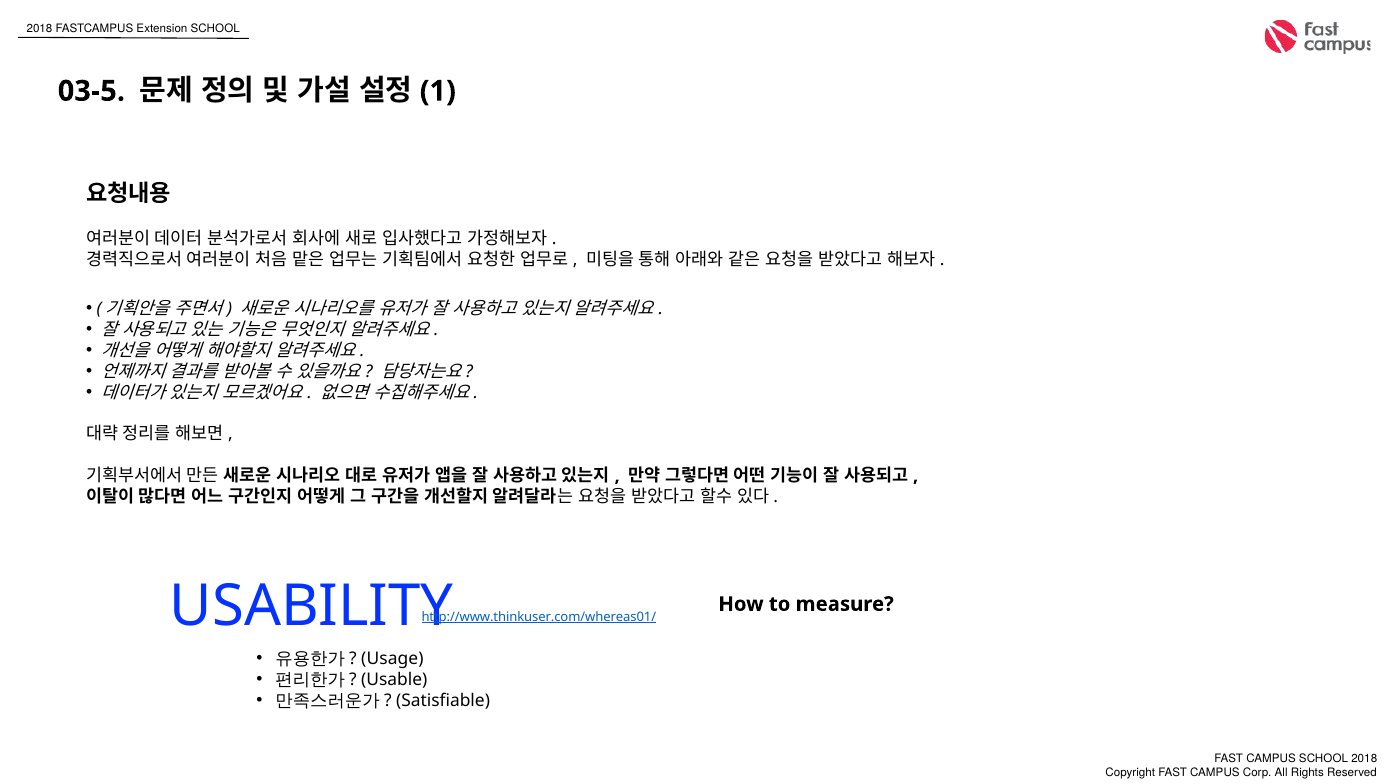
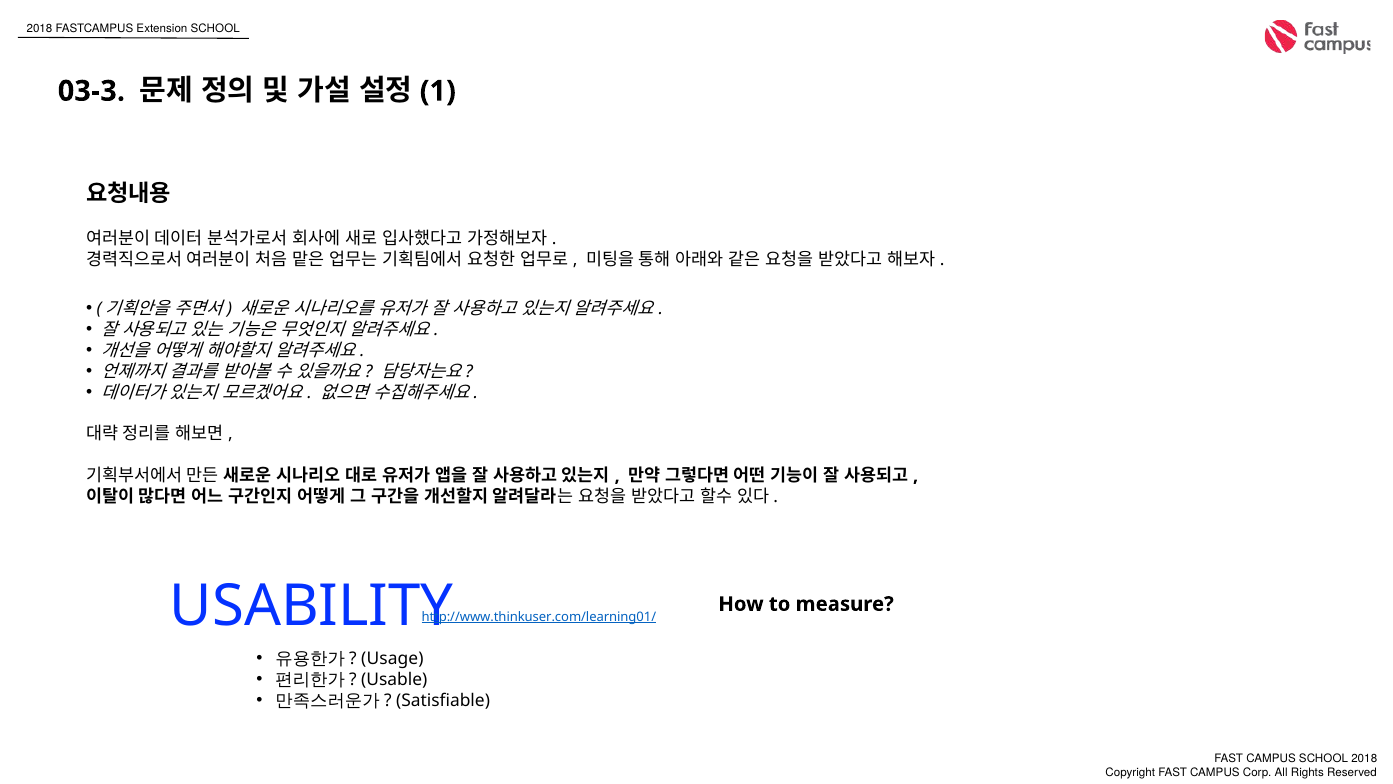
03-5: 03-5 -> 03-3 (91, 91)
http://www.thinkuser.com/whereas01/: http://www.thinkuser.com/whereas01/ -> http://www.thinkuser.com/learning01/ (539, 616)
